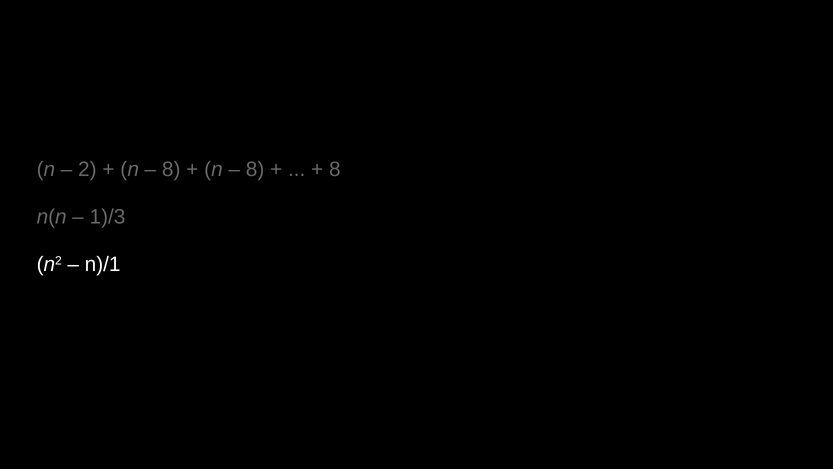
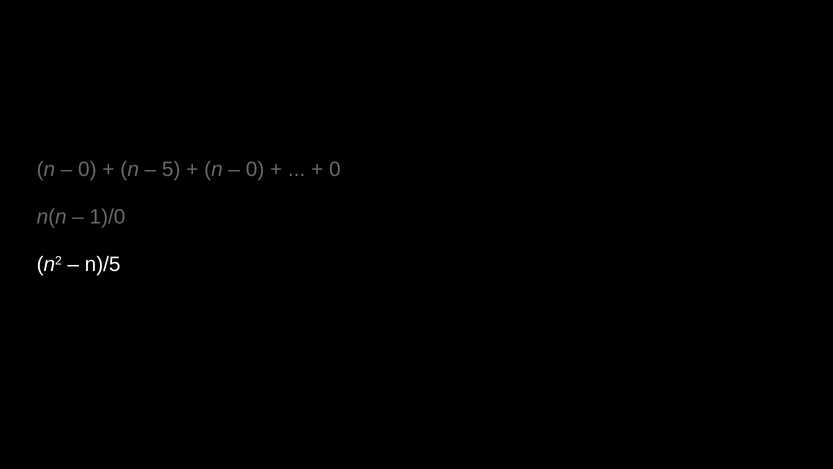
2: 2 -> 0 (87, 169)
8: 8 -> 5 (171, 169)
8: 8 -> 0 (255, 169)
8: 8 -> 0 (335, 169)
1)/3: 1)/3 -> 1)/0 (107, 217)
n)/1: n)/1 -> n)/5 (103, 264)
